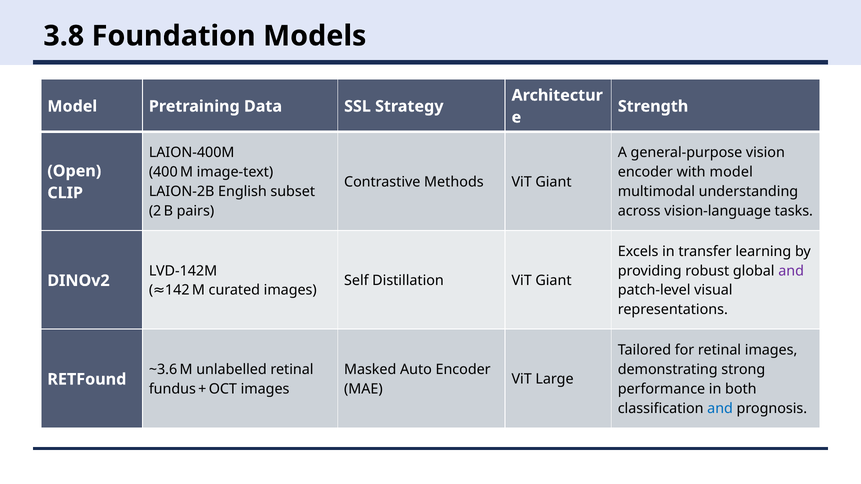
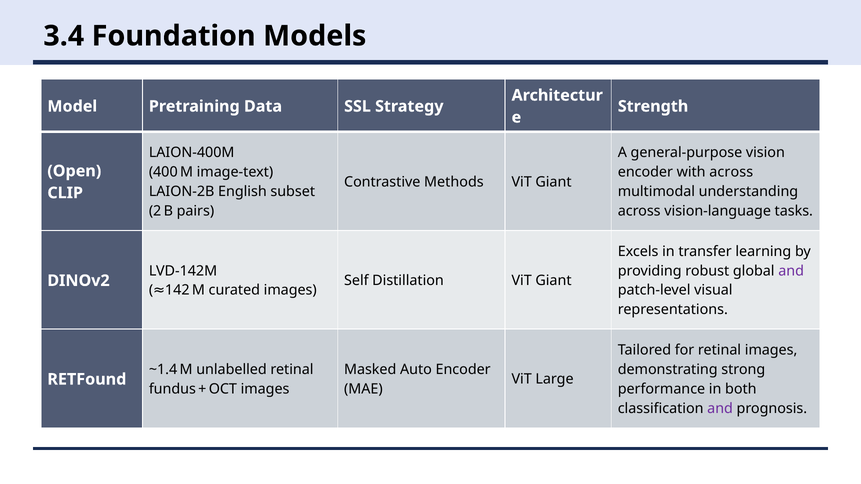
3.8: 3.8 -> 3.4 (64, 36)
with model: model -> across (731, 172)
~3.6: ~3.6 -> ~1.4 (163, 370)
and colour: blue -> purple (720, 409)
